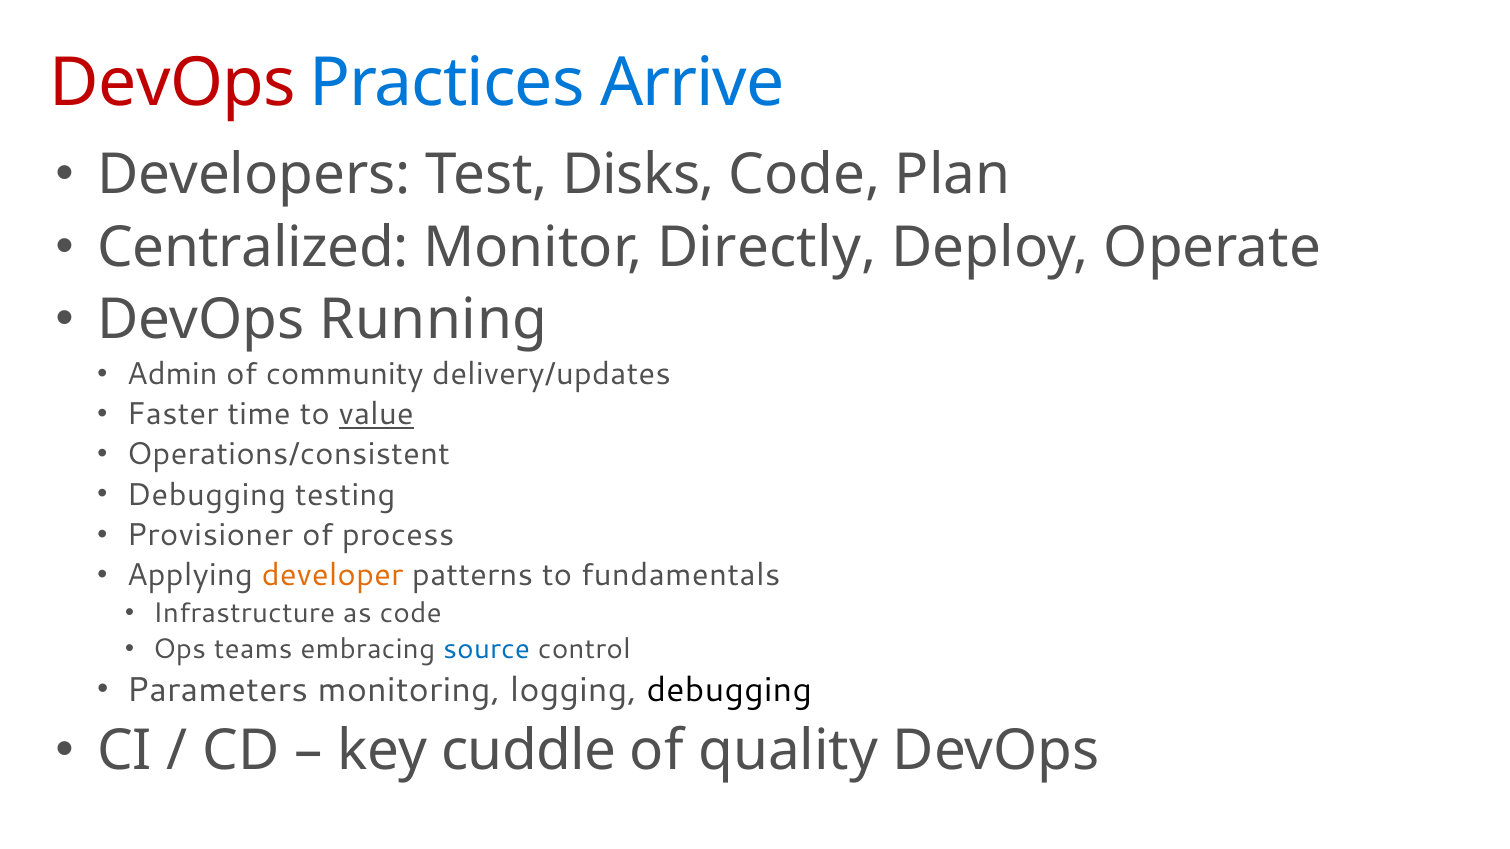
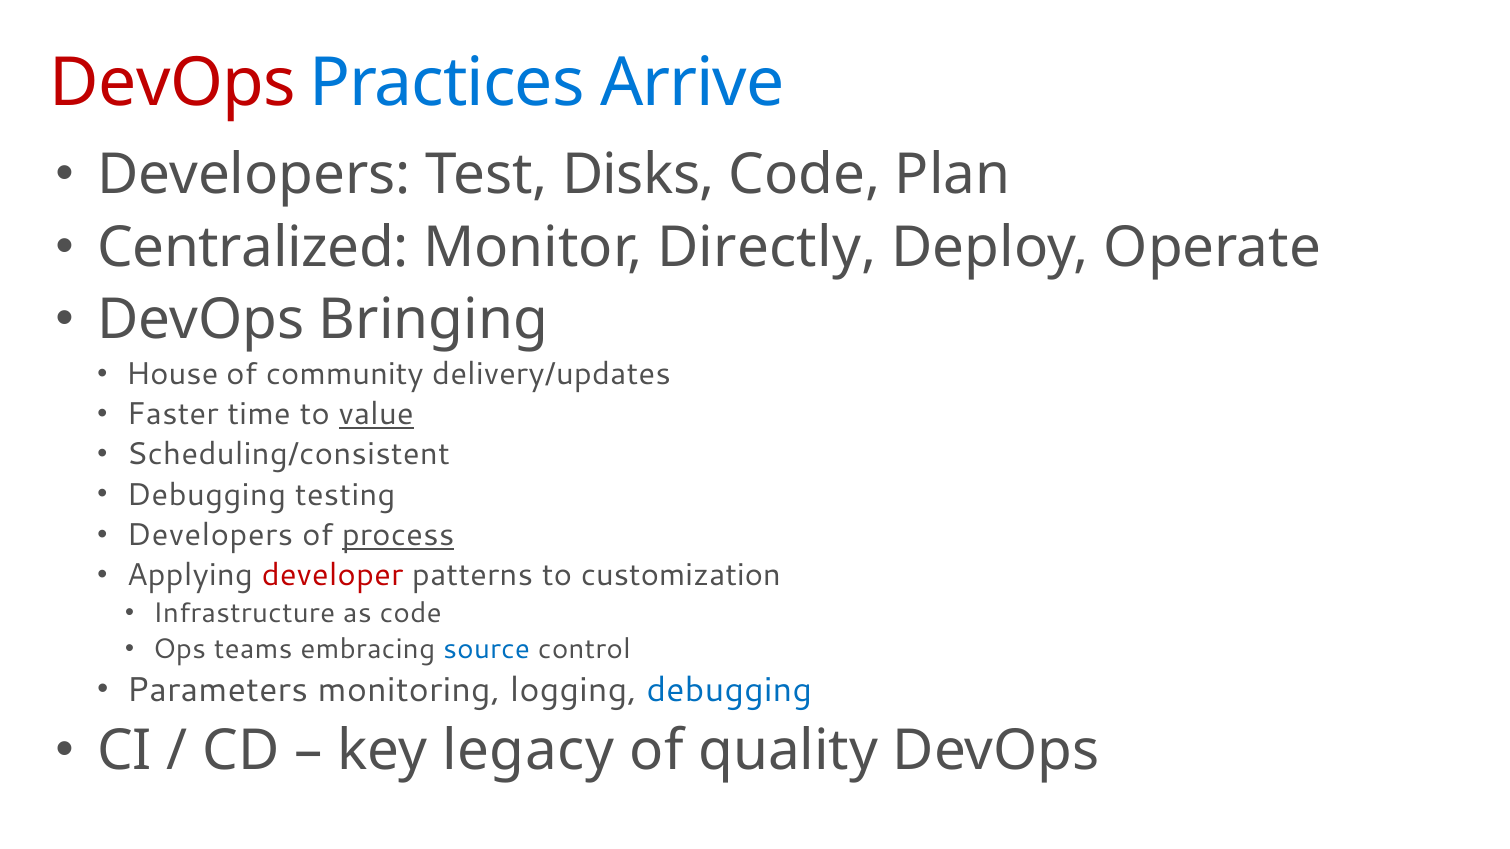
Running: Running -> Bringing (434, 320)
Admin: Admin -> House (172, 374)
Operations/consistent: Operations/consistent -> Scheduling/consistent (288, 455)
Provisioner: Provisioner -> Developers (210, 535)
process underline: none -> present (398, 535)
developer colour: orange -> red (332, 576)
fundamentals: fundamentals -> customization (681, 576)
debugging colour: black -> blue (729, 690)
cuddle: cuddle -> legacy (528, 751)
